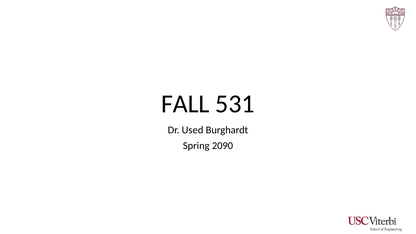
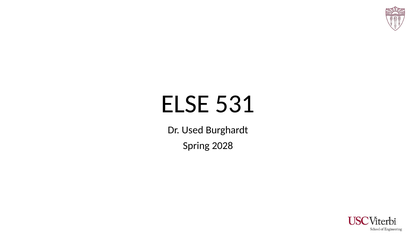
FALL: FALL -> ELSE (185, 104)
2090: 2090 -> 2028 (222, 146)
